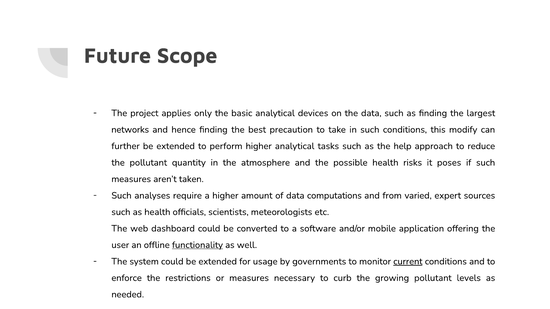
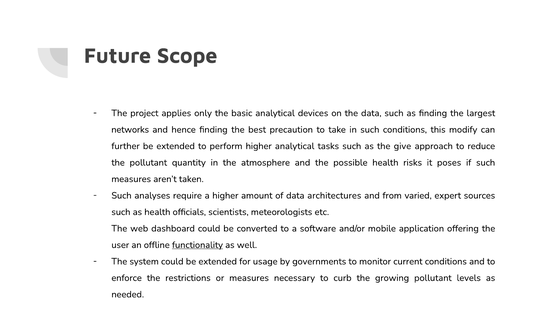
help: help -> give (402, 146)
computations: computations -> architectures (334, 196)
current underline: present -> none (408, 262)
